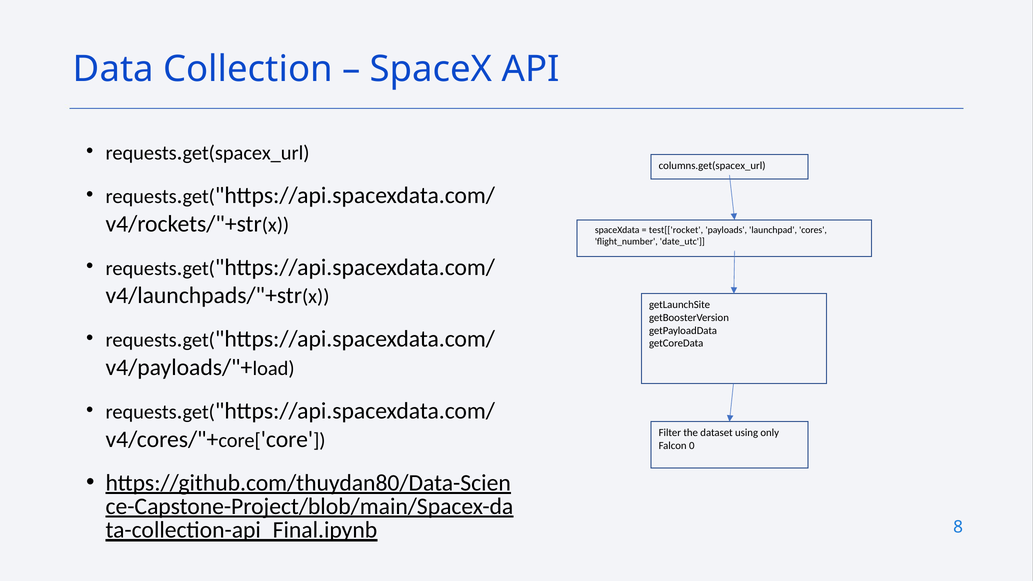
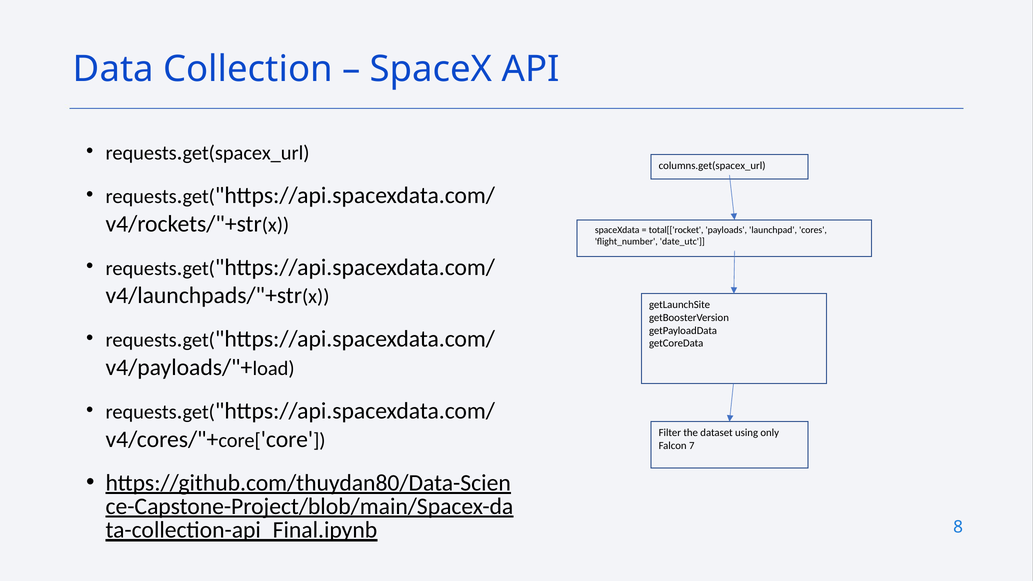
test[['rocket: test[['rocket -> total[['rocket (676, 230)
0: 0 -> 7 (692, 446)
